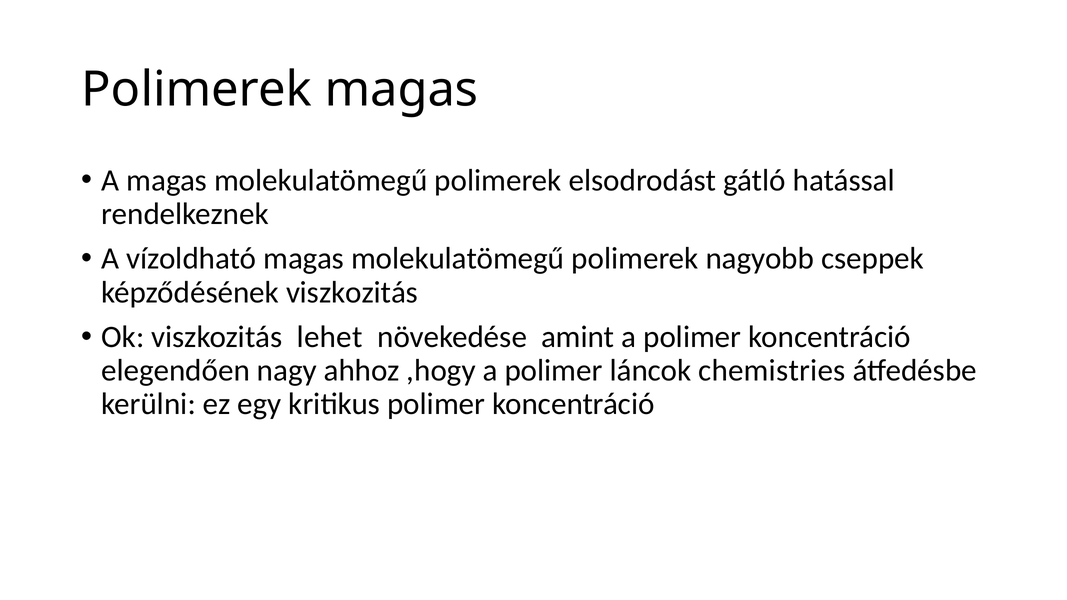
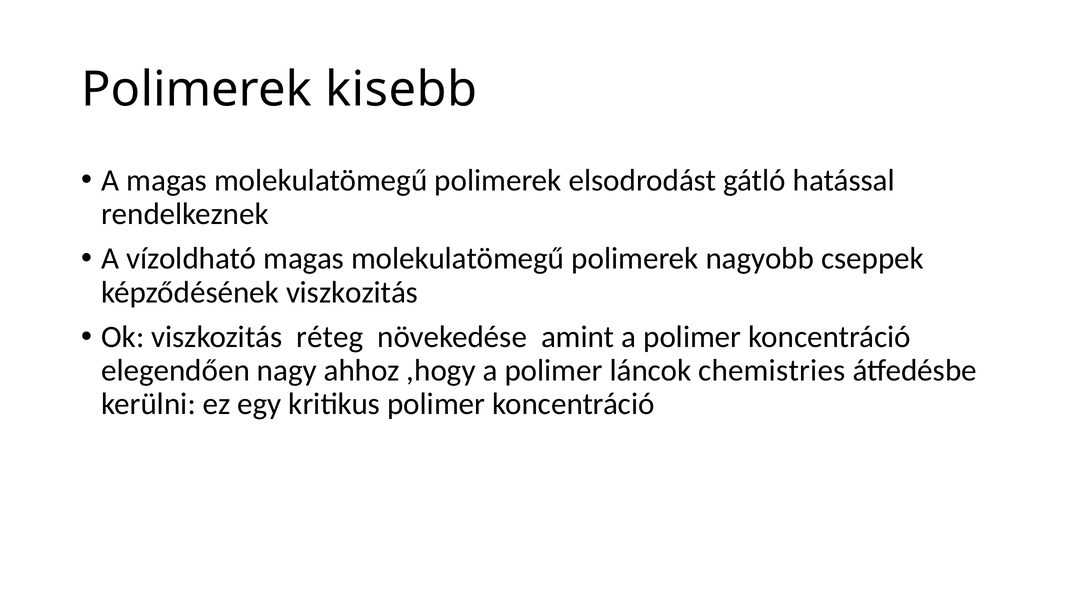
Polimerek magas: magas -> kisebb (401, 90)
lehet: lehet -> réteg (330, 337)
